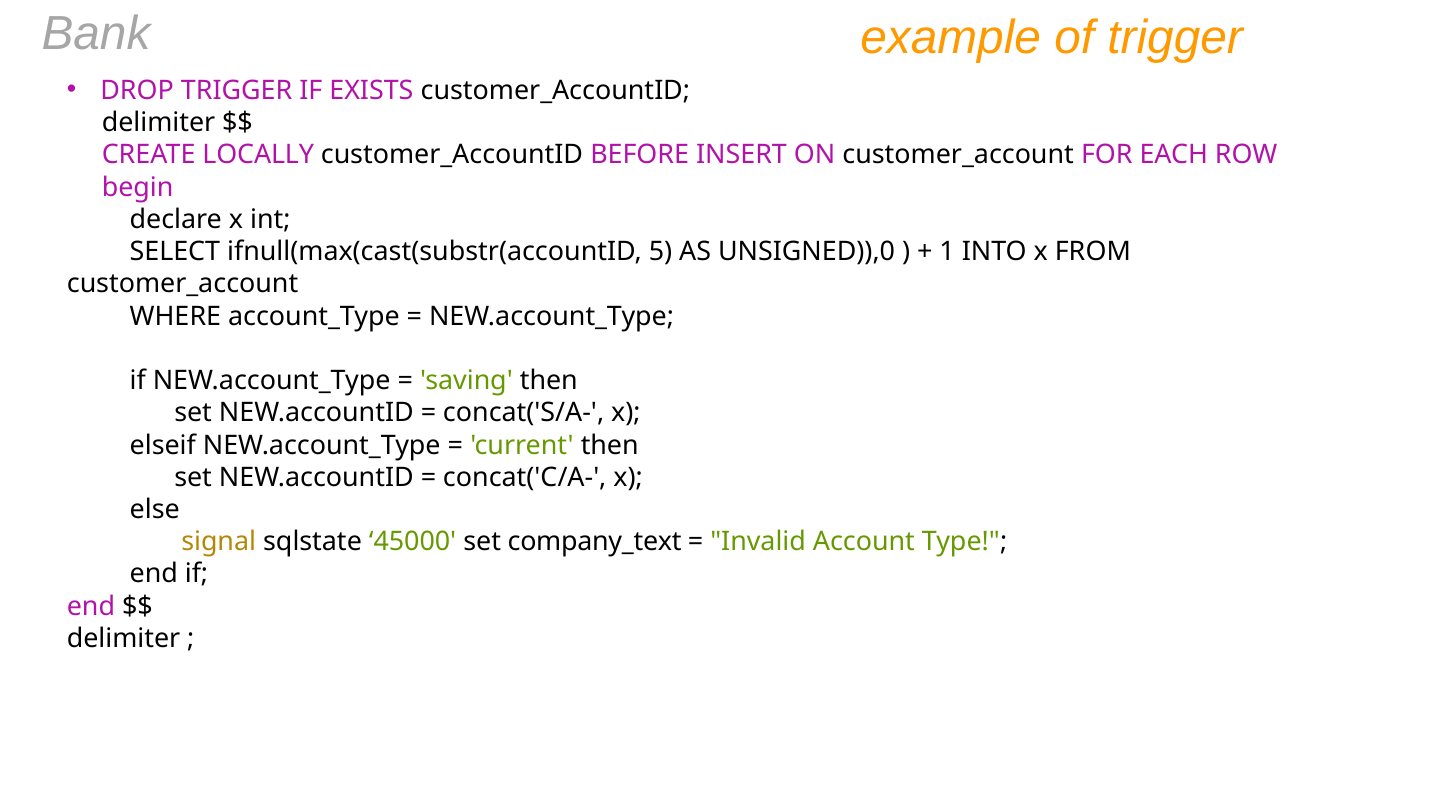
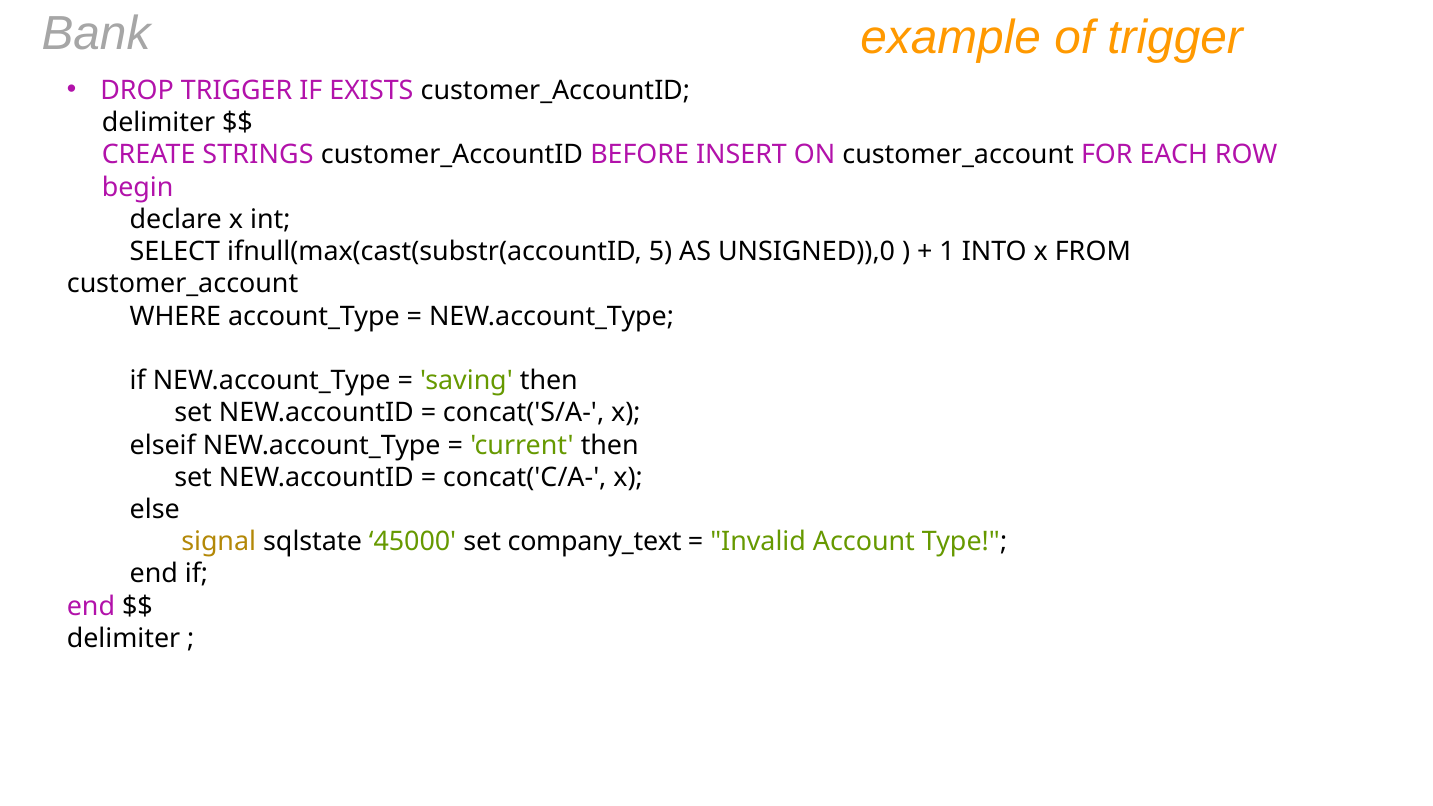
LOCALLY: LOCALLY -> STRINGS (258, 155)
